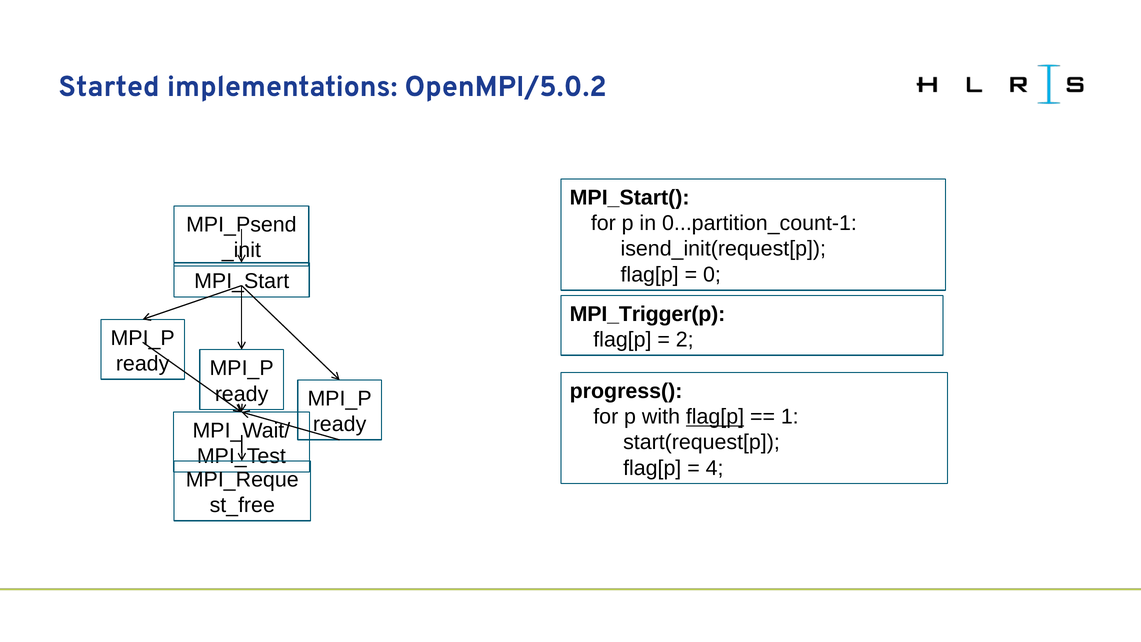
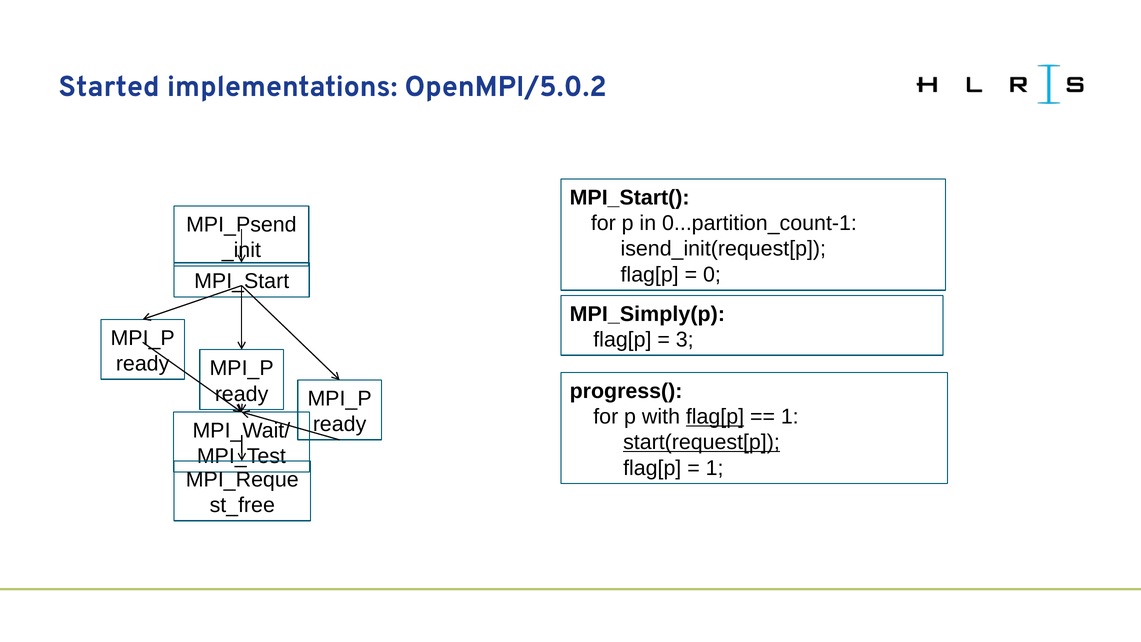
MPI_Trigger(p: MPI_Trigger(p -> MPI_Simply(p (647, 314)
2: 2 -> 3 (685, 340)
start(request[p underline: none -> present (701, 442)
4: 4 -> 1 (715, 468)
